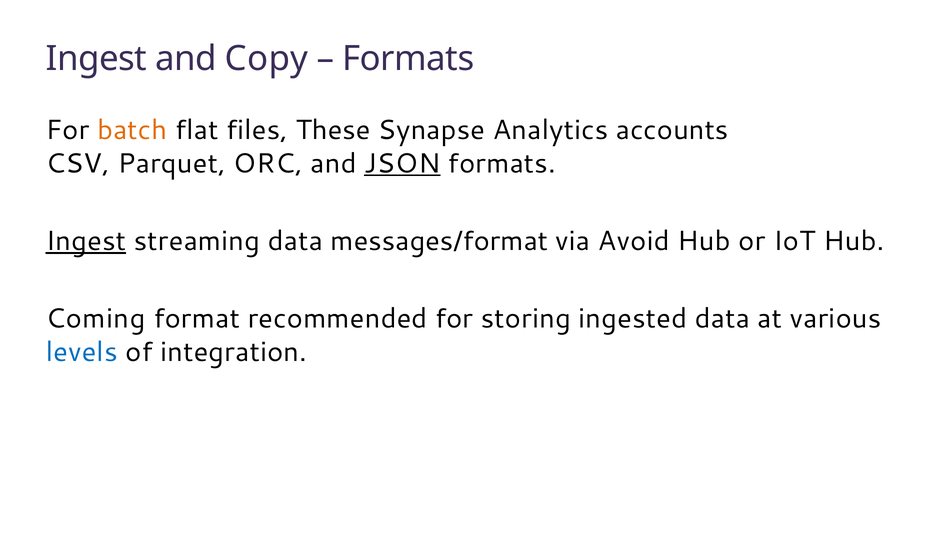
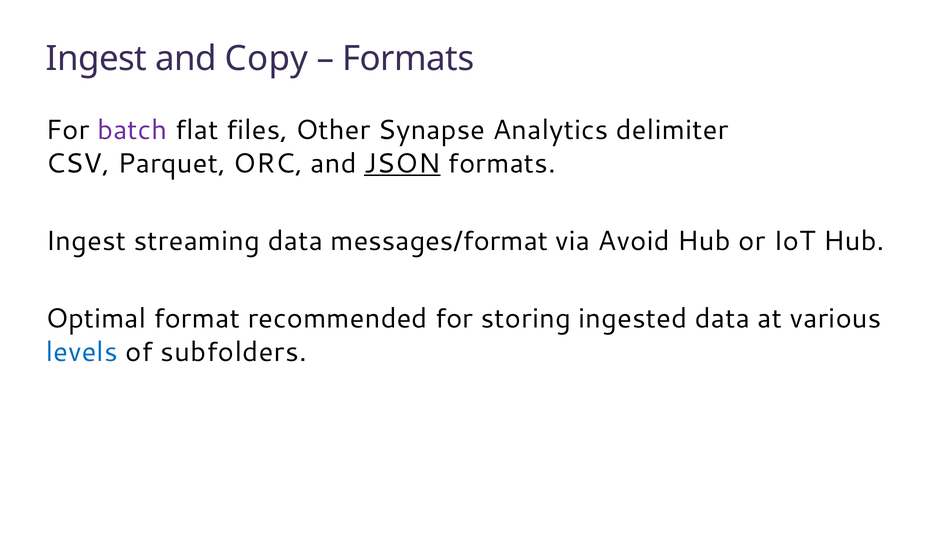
batch colour: orange -> purple (132, 130)
These: These -> Other (333, 130)
accounts: accounts -> delimiter (672, 130)
Ingest underline: present -> none (86, 241)
Coming: Coming -> Optimal (96, 319)
integration: integration -> subfolders (233, 352)
